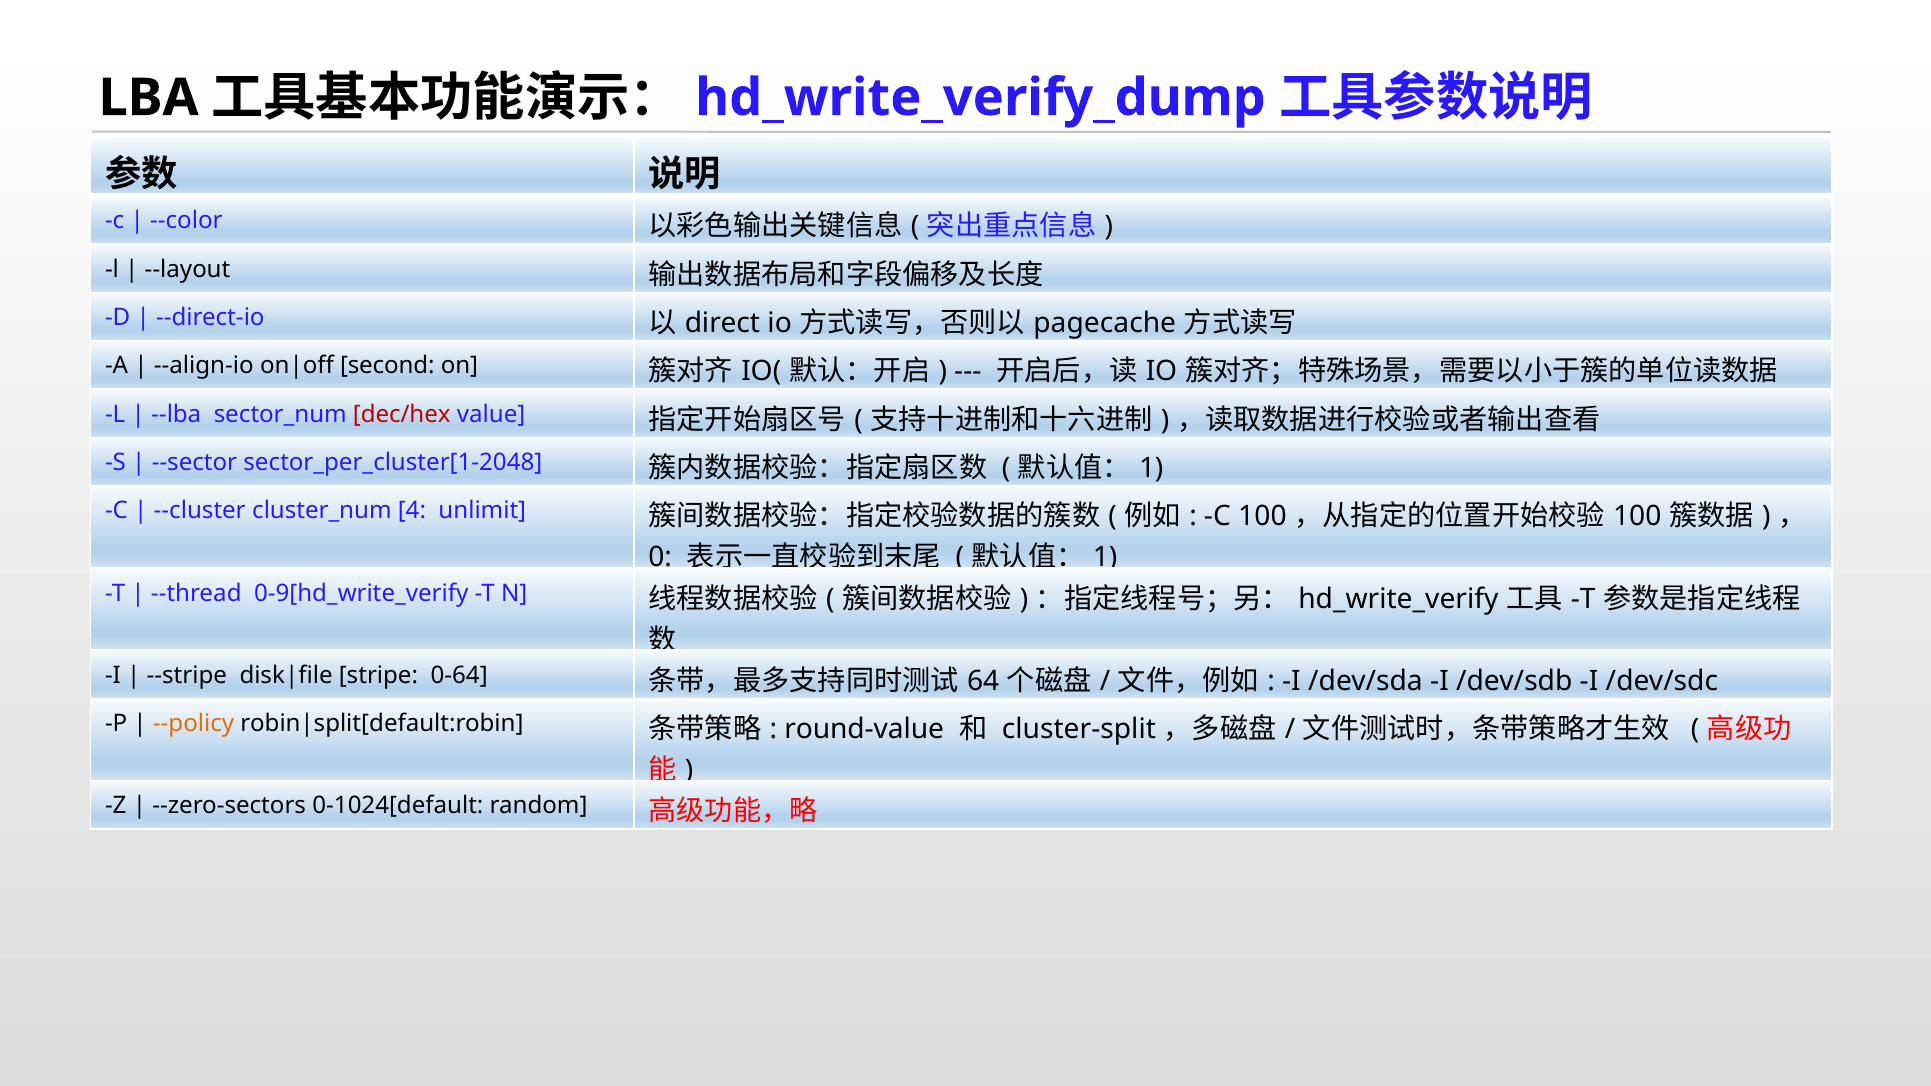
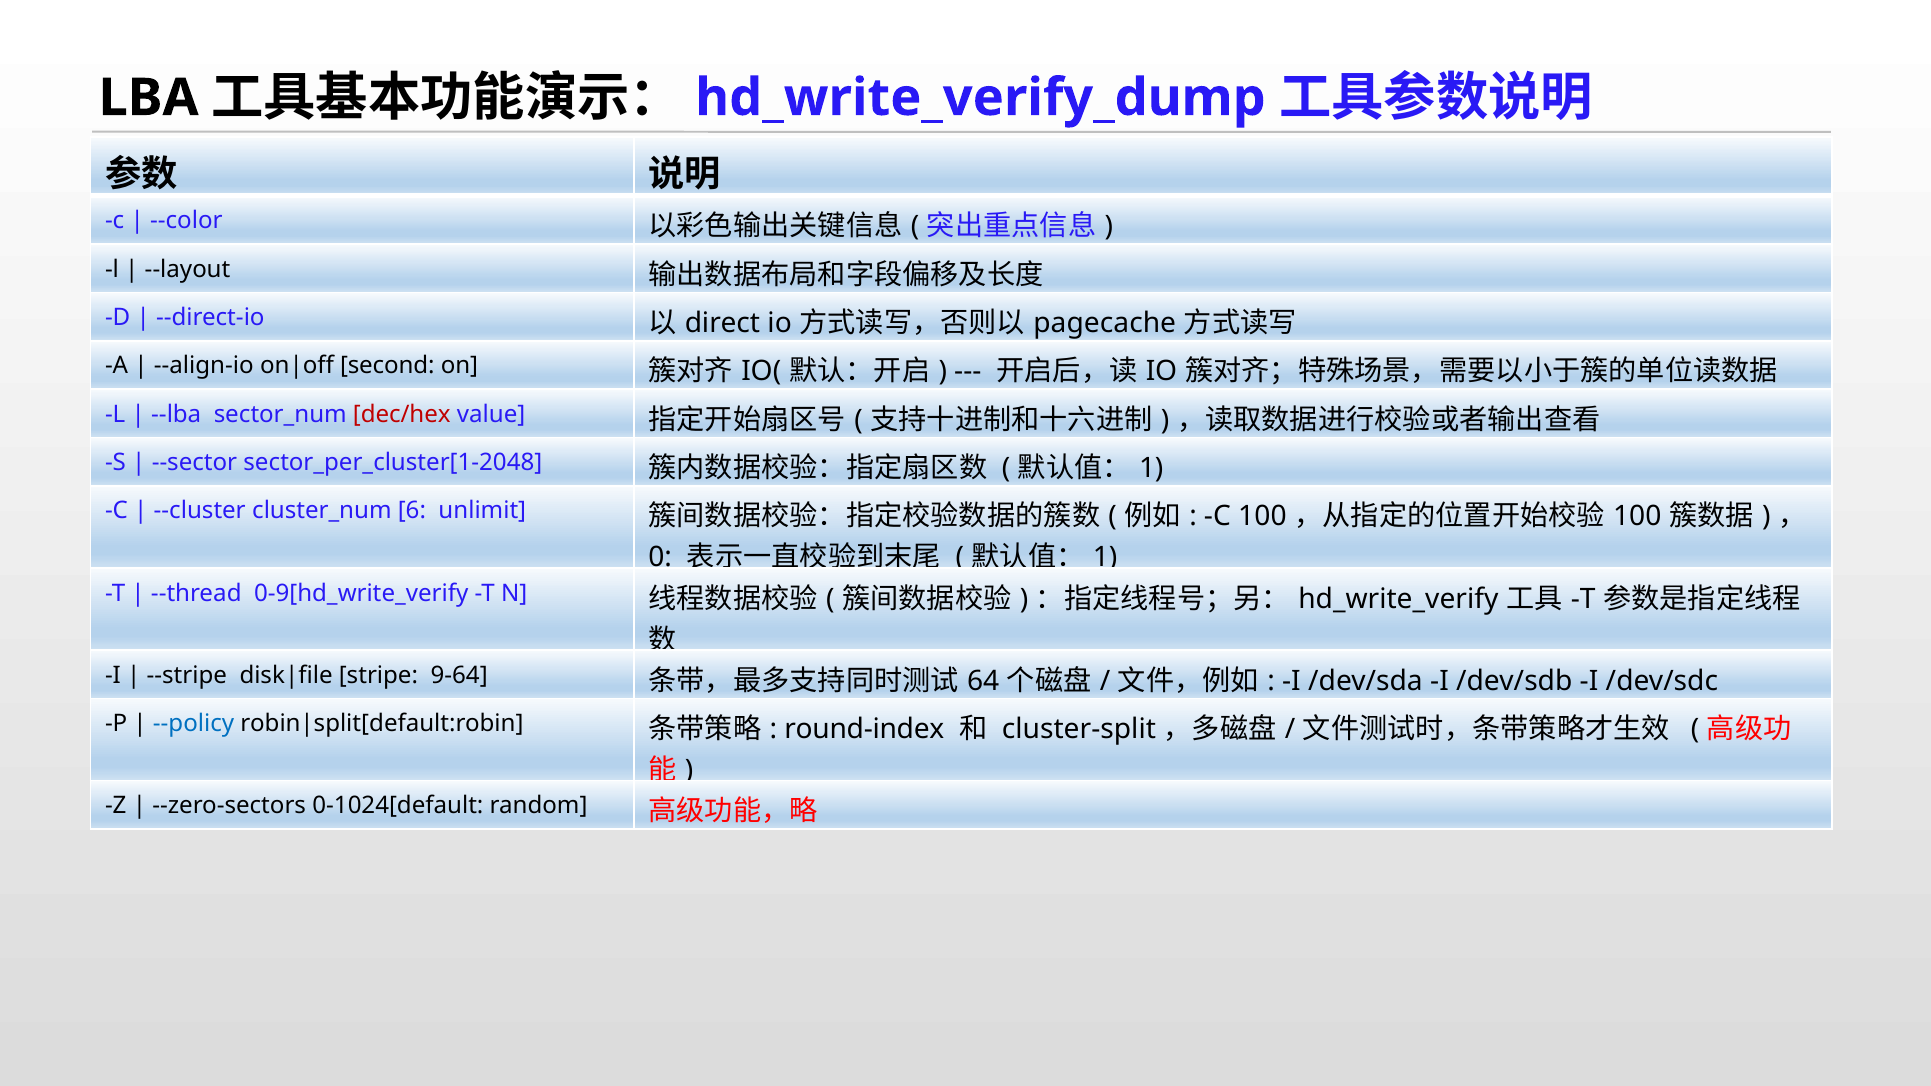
4: 4 -> 6 (412, 511)
0-64: 0-64 -> 9-64 (459, 675)
--policy colour: orange -> blue (194, 724)
round-value: round-value -> round-index (864, 729)
